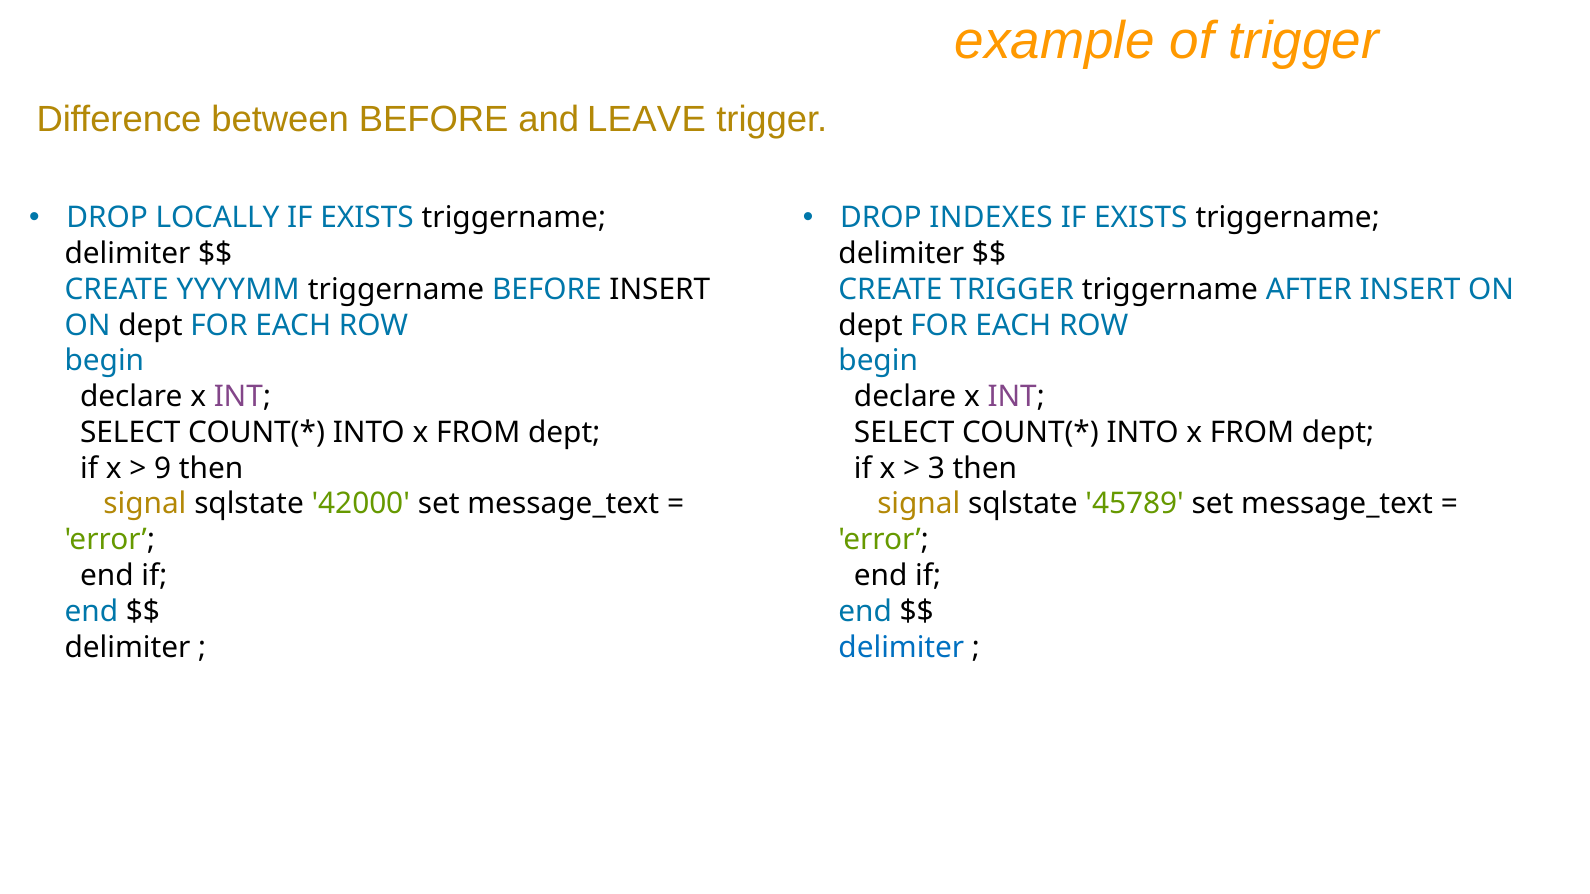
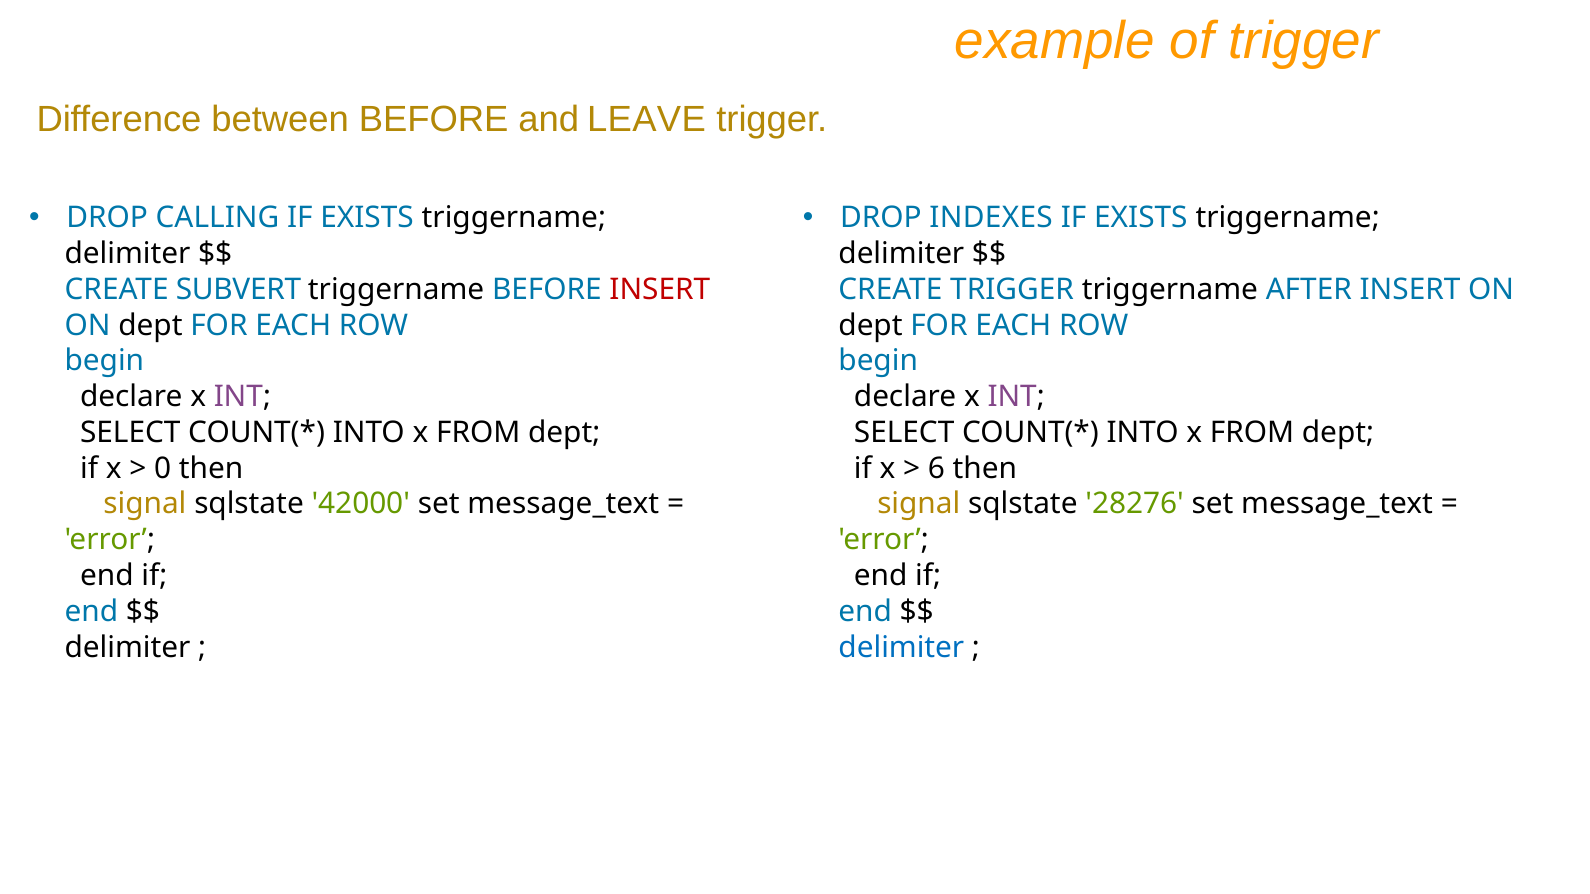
LOCALLY: LOCALLY -> CALLING (217, 218)
YYYYMM: YYYYMM -> SUBVERT (238, 290)
INSERT colour: black -> red (660, 290)
9: 9 -> 0 (163, 469)
3: 3 -> 6 (936, 469)
45789: 45789 -> 28276 (1135, 504)
